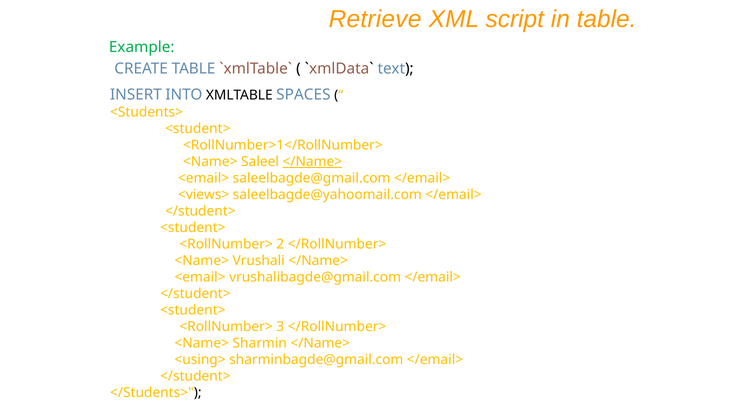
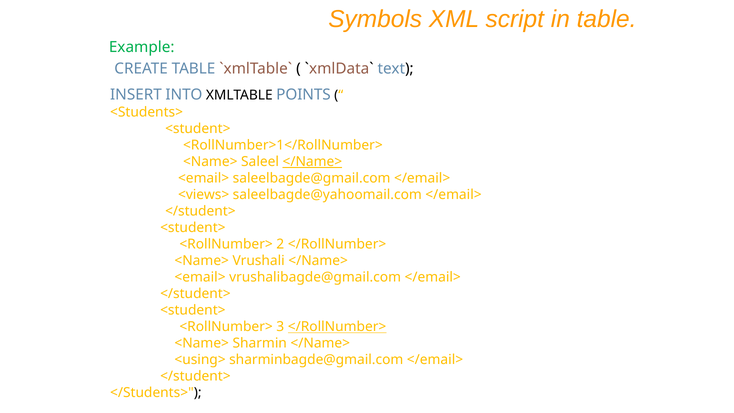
Retrieve: Retrieve -> Symbols (375, 19)
SPACES: SPACES -> POINTS (303, 95)
</RollNumber> underline: none -> present (337, 327)
